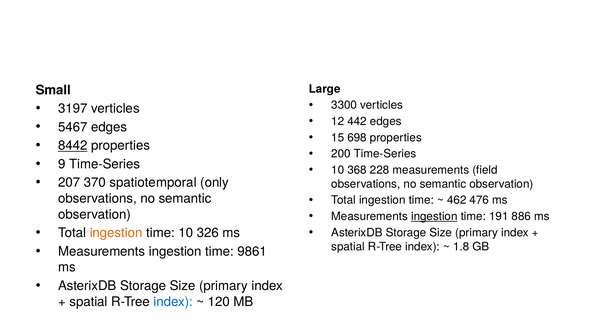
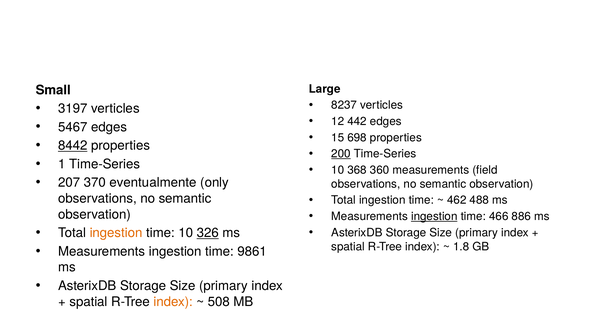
3300: 3300 -> 8237 (344, 105)
200 underline: none -> present (341, 154)
9: 9 -> 1 (62, 164)
228: 228 -> 360 (380, 170)
spatiotemporal: spatiotemporal -> eventualmente (153, 183)
476: 476 -> 488 (479, 200)
191: 191 -> 466 (499, 217)
326 underline: none -> present (208, 233)
index colour: blue -> orange (173, 302)
120: 120 -> 508 (219, 302)
